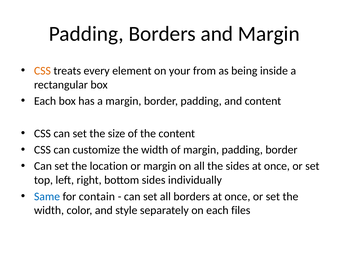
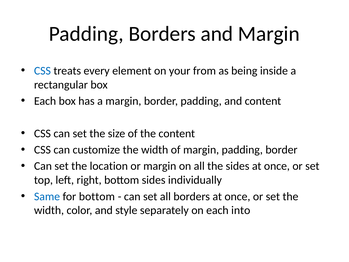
CSS colour: orange -> blue (42, 71)
for contain: contain -> bottom (97, 196)
files: files -> into (241, 210)
